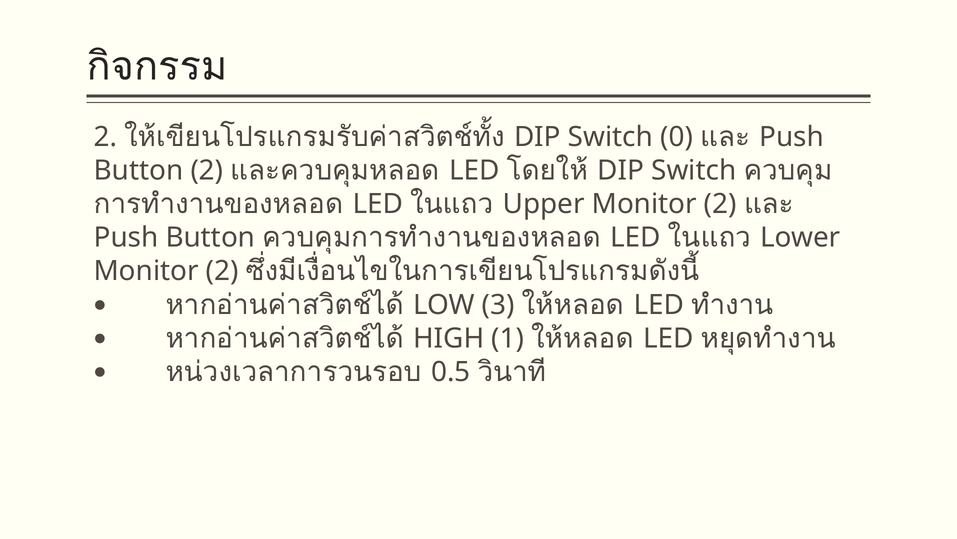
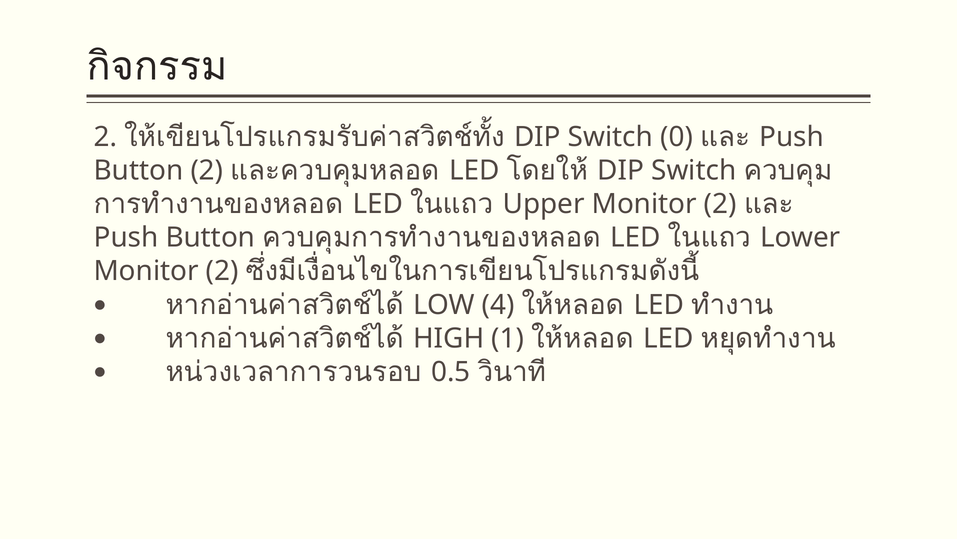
3: 3 -> 4 (498, 304)
